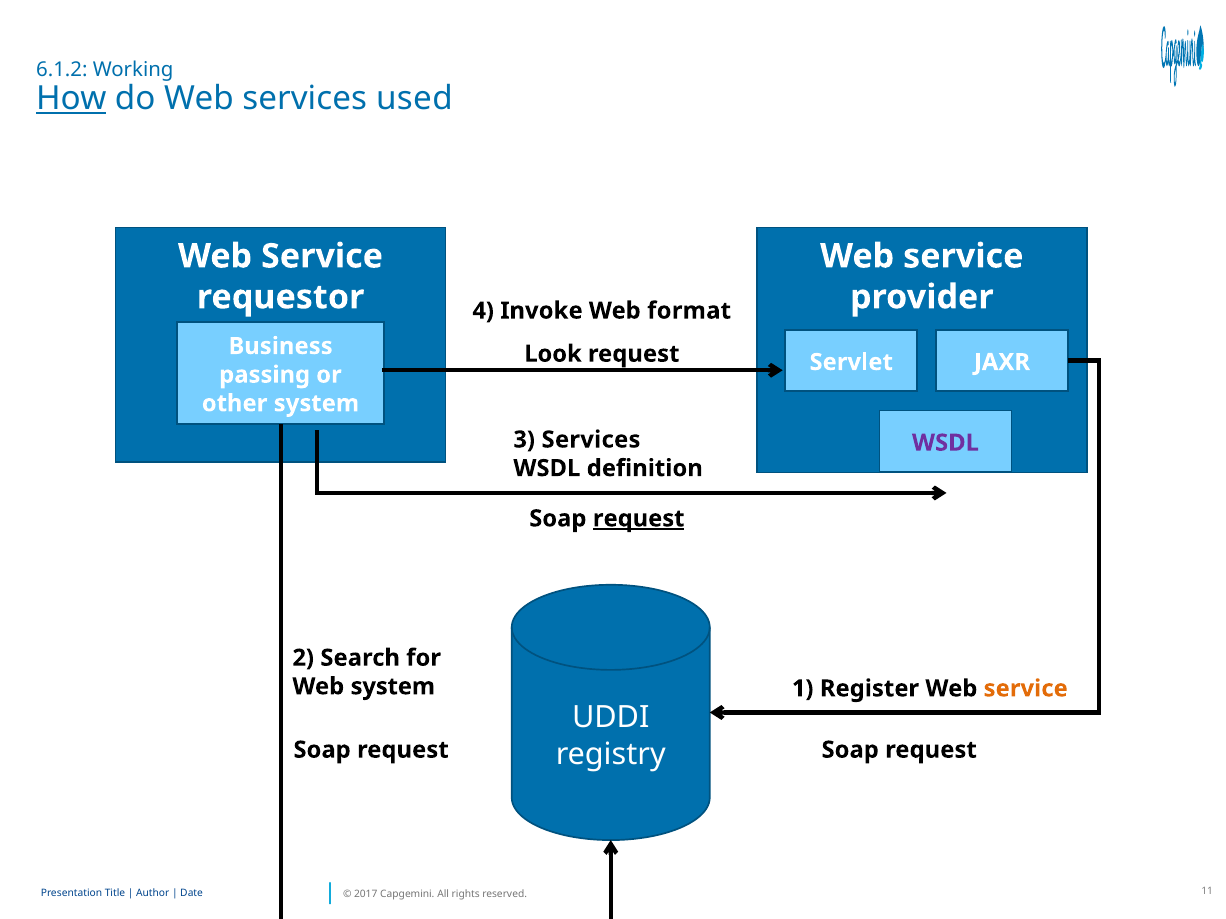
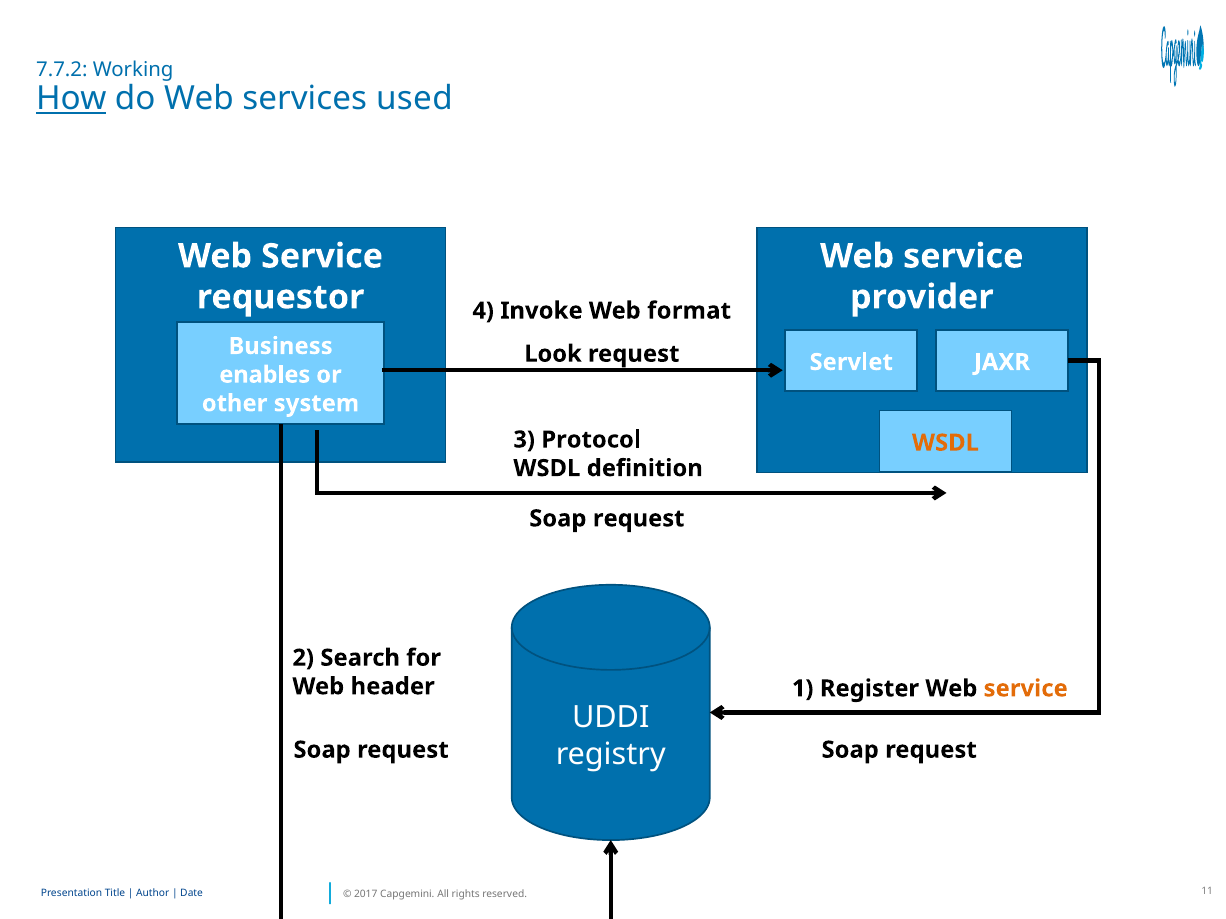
6.1.2: 6.1.2 -> 7.7.2 (62, 70)
passing: passing -> enables (265, 375)
3 Services: Services -> Protocol (591, 440)
WSDL colour: purple -> orange (945, 443)
request underline: present -> none (639, 519)
Web system: system -> header (393, 687)
